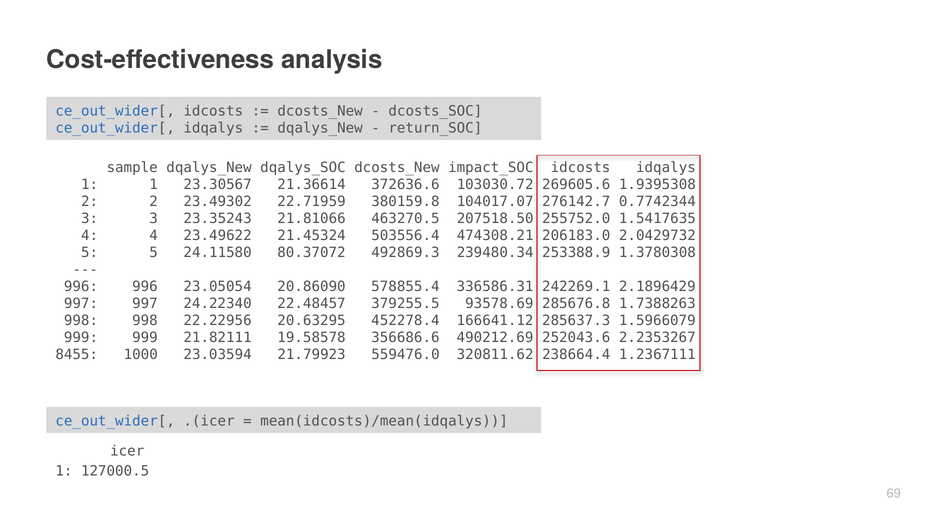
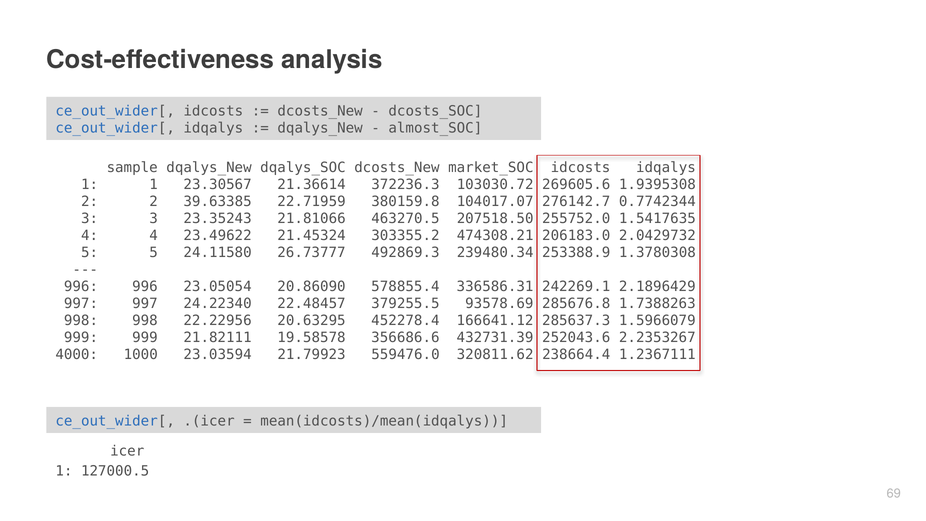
return_SOC: return_SOC -> almost_SOC (435, 128)
impact_SOC: impact_SOC -> market_SOC (491, 168)
372636.6: 372636.6 -> 372236.3 (405, 185)
23.49302: 23.49302 -> 39.63385 (218, 202)
503556.4: 503556.4 -> 303355.2 (405, 236)
80.37072: 80.37072 -> 26.73777 (311, 253)
490212.69: 490212.69 -> 432731.39 (495, 338)
8455: 8455 -> 4000 (77, 355)
